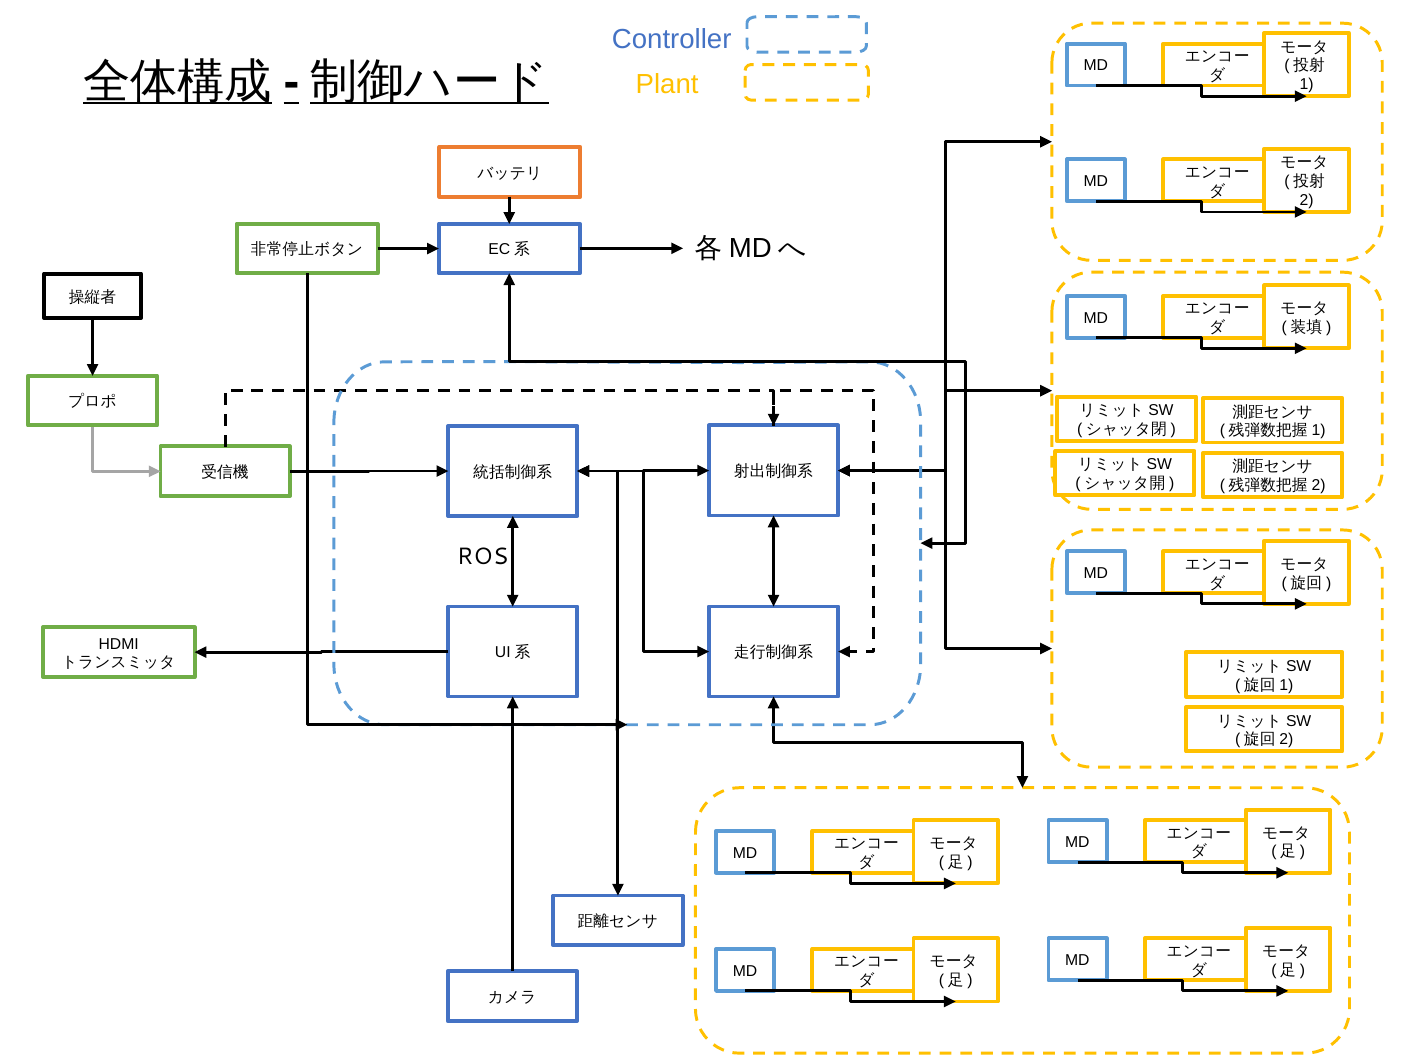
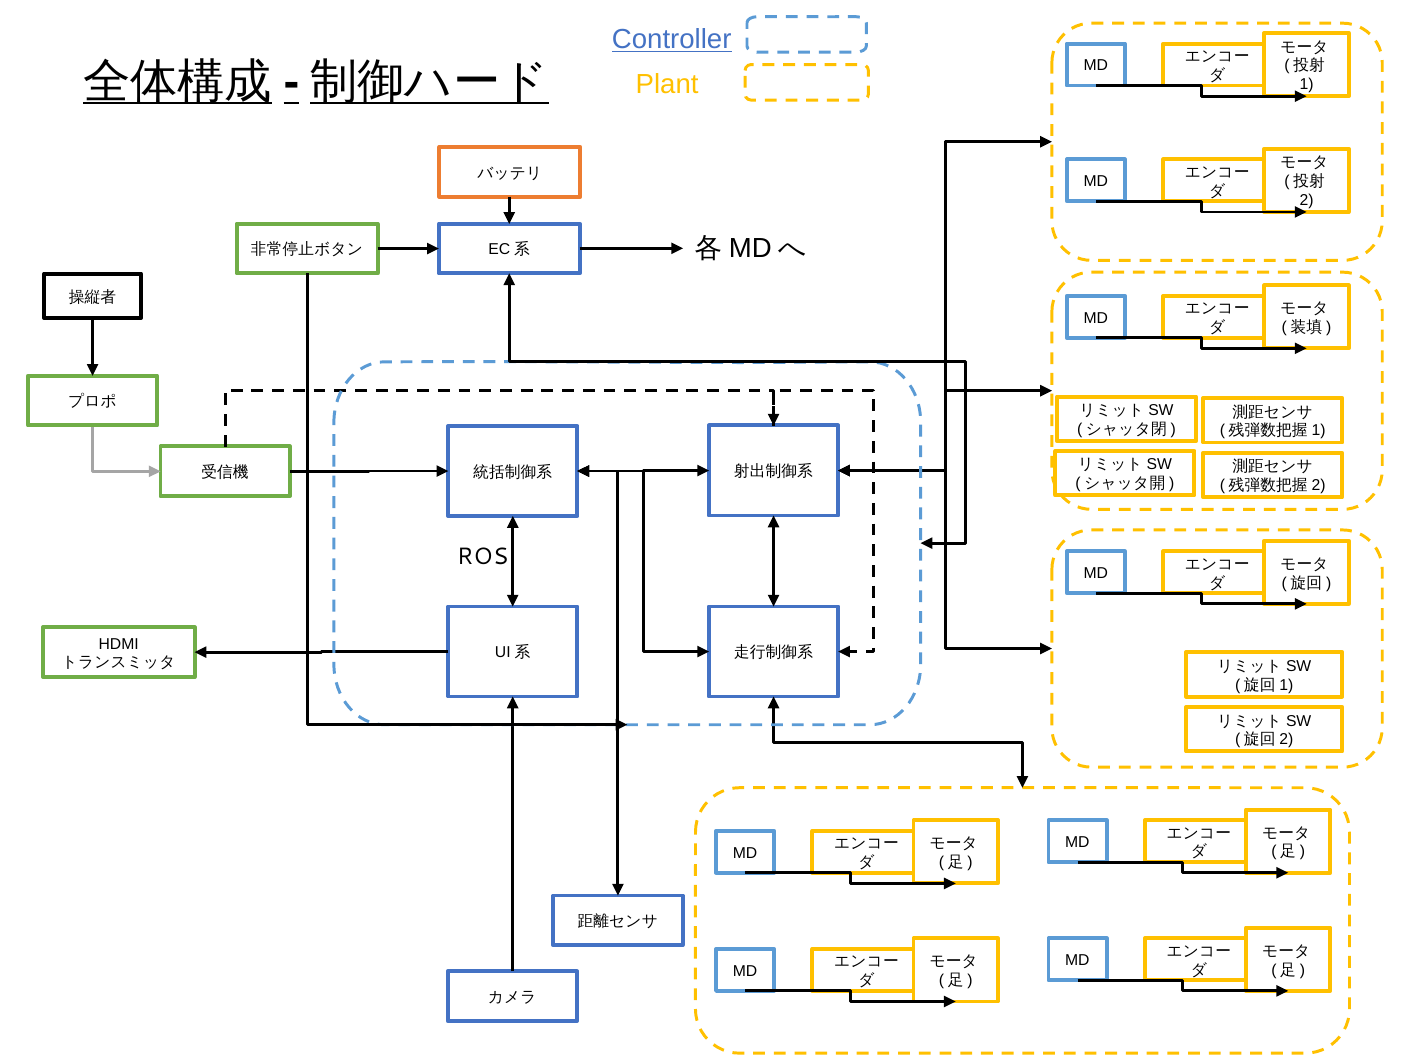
Controller underline: none -> present (672, 40)
